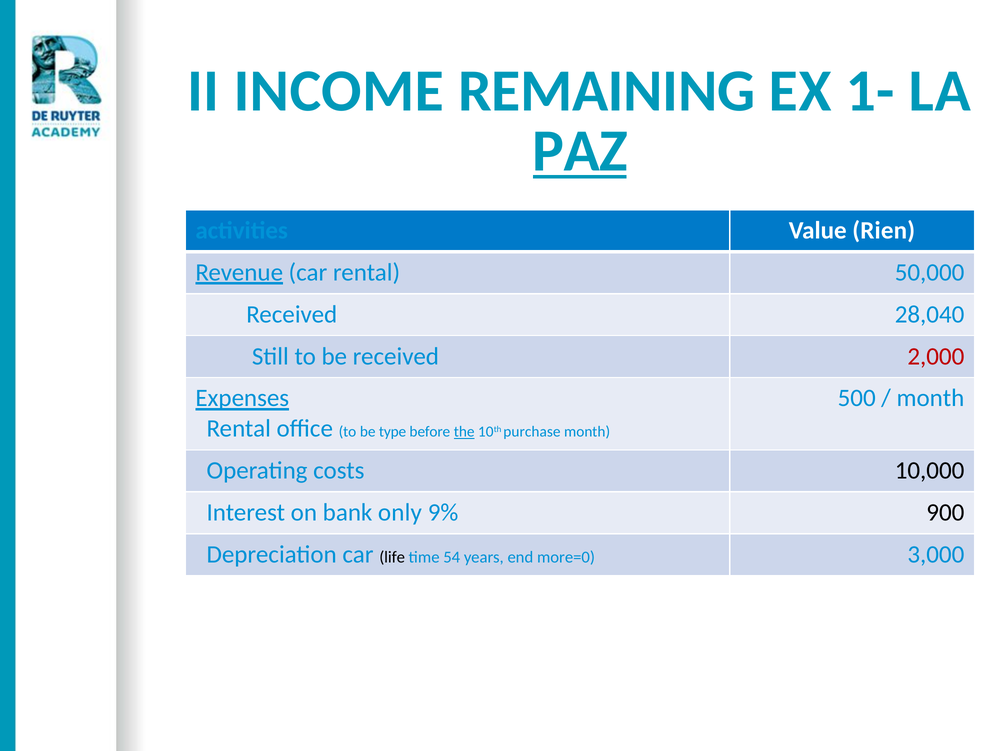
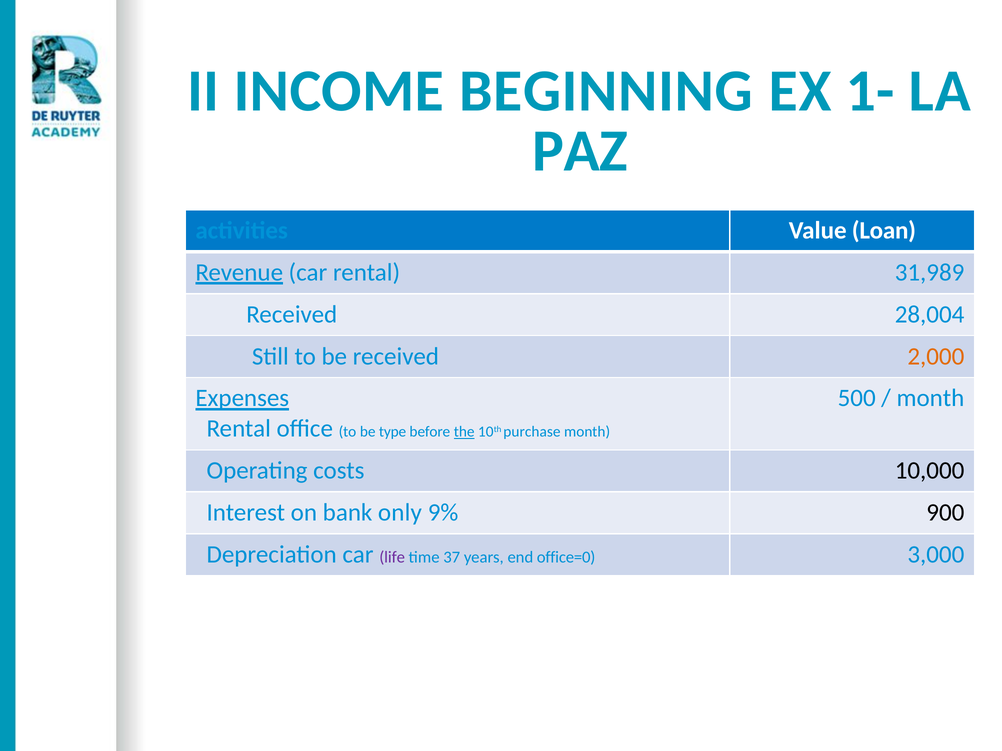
REMAINING: REMAINING -> BEGINNING (606, 91)
PAZ underline: present -> none (580, 151)
Rien: Rien -> Loan (884, 231)
50,000: 50,000 -> 31,989 (930, 273)
28,040: 28,040 -> 28,004 (930, 315)
2,000 colour: red -> orange (936, 356)
life colour: black -> purple (392, 557)
54: 54 -> 37 (452, 557)
more=0: more=0 -> office=0 (566, 557)
